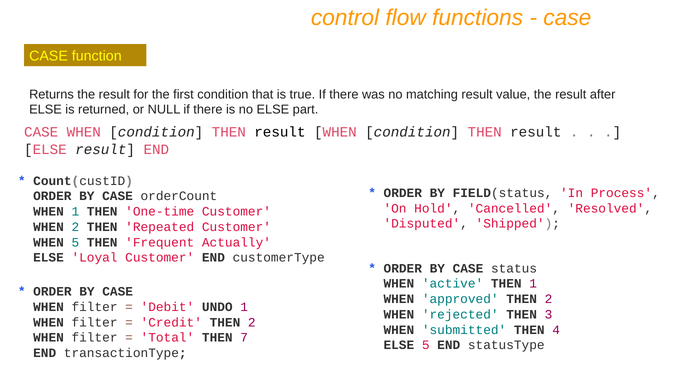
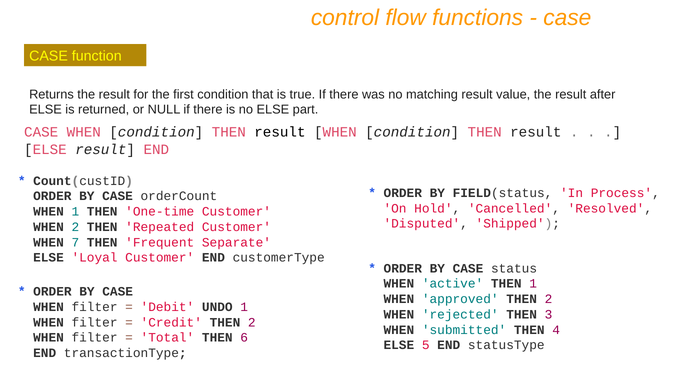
WHEN 5: 5 -> 7 (75, 242)
Actually: Actually -> Separate (236, 242)
7: 7 -> 6 (244, 337)
